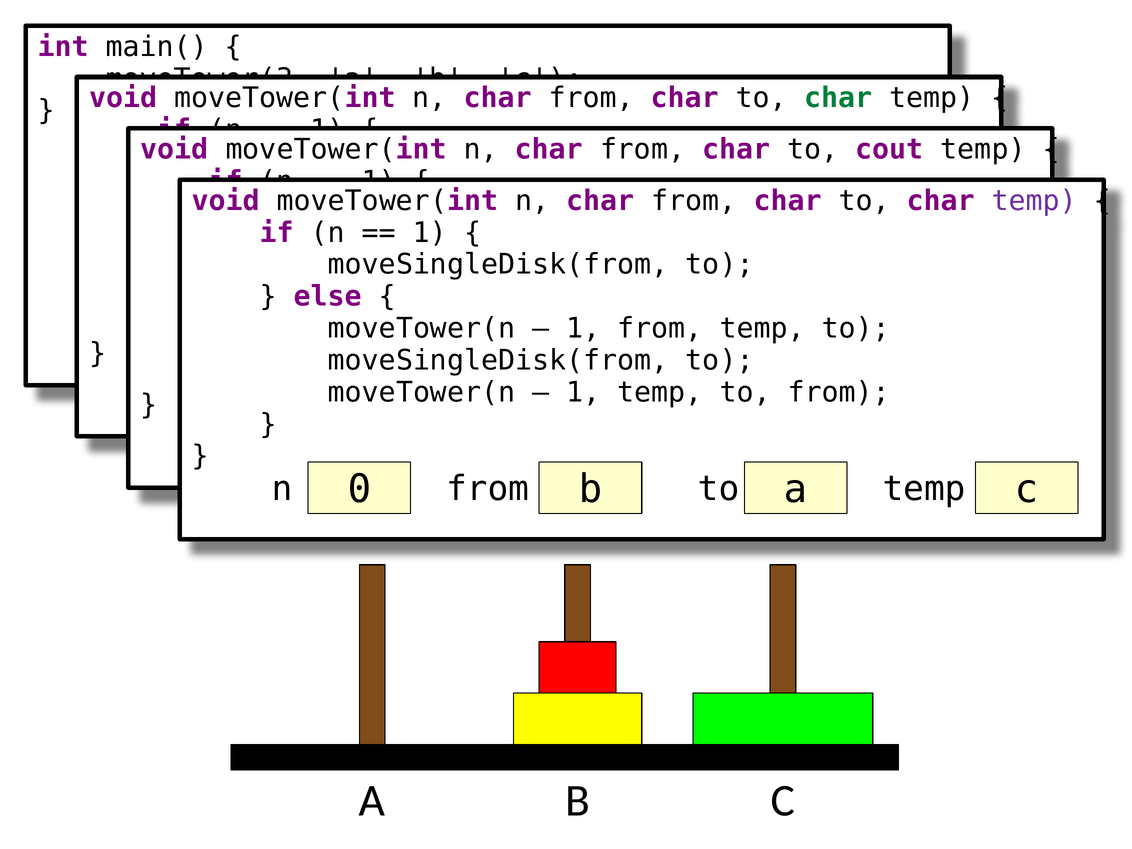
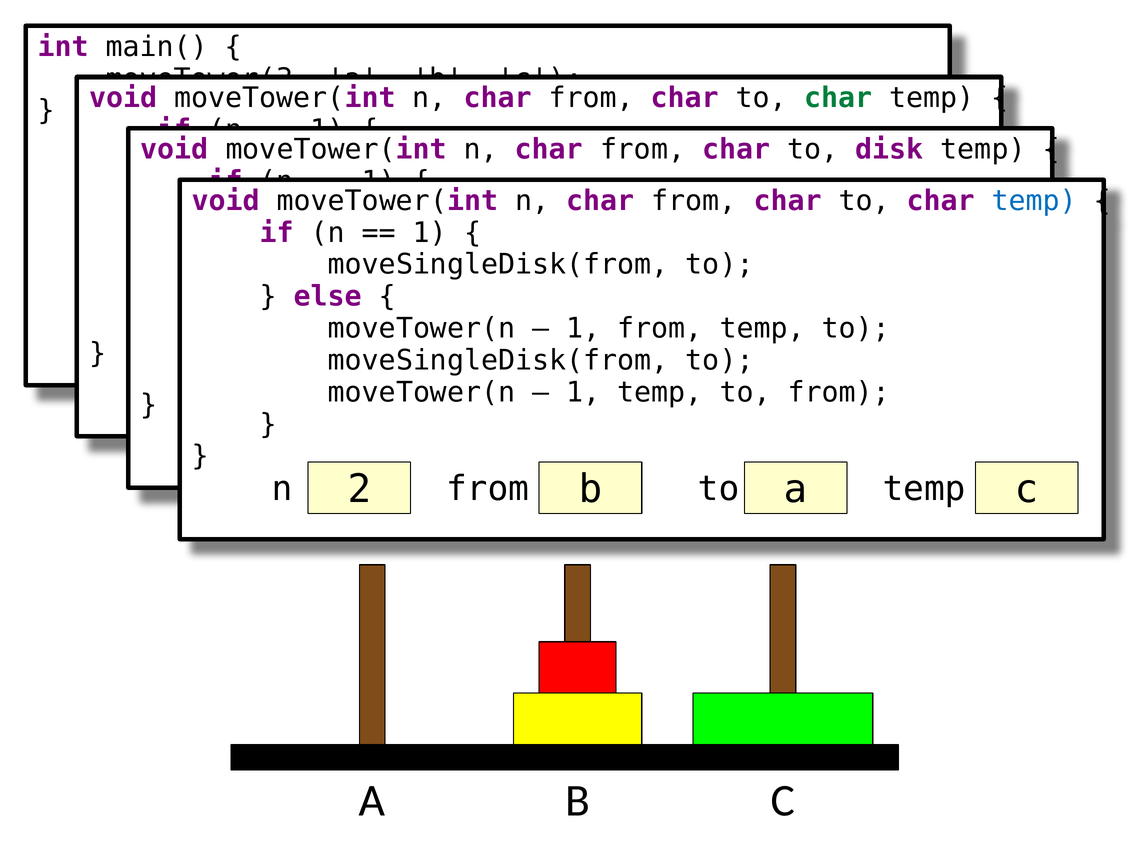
cout: cout -> disk (889, 149)
temp colour: purple -> blue (1034, 201)
0: 0 -> 2 (359, 489)
